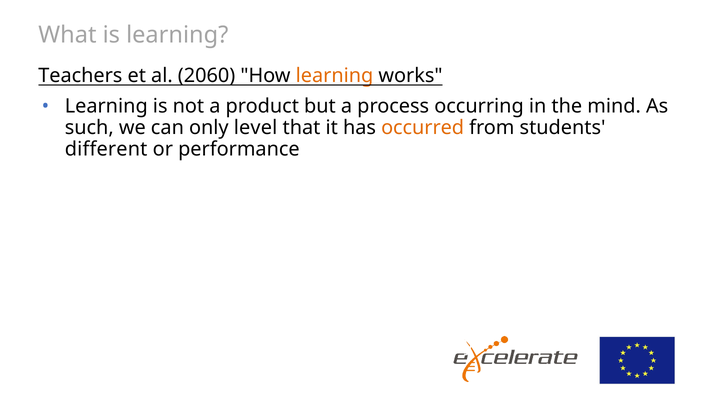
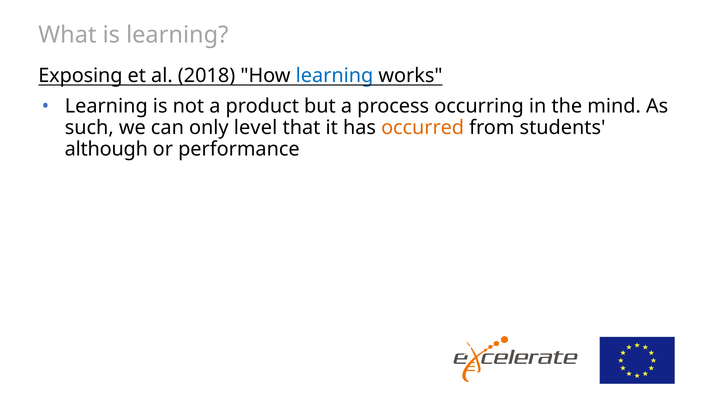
Teachers: Teachers -> Exposing (80, 76)
2060: 2060 -> 2018 (207, 76)
learning colour: orange -> blue (334, 76)
different: different -> although (106, 149)
